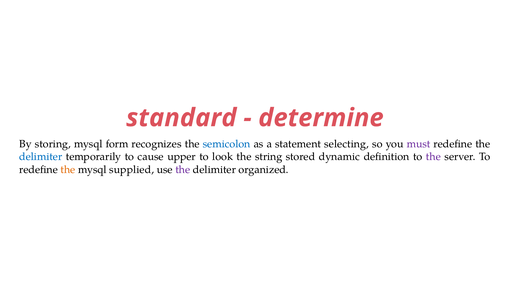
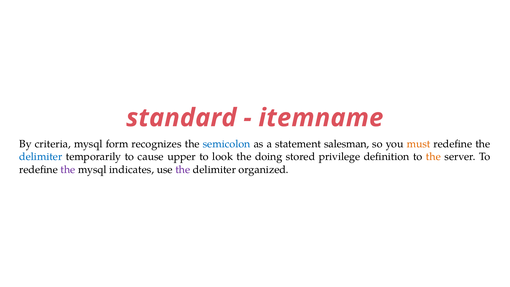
determine: determine -> itemname (321, 118)
storing: storing -> criteria (53, 144)
selecting: selecting -> salesman (347, 144)
must colour: purple -> orange (419, 144)
string: string -> doing (269, 157)
dynamic: dynamic -> privilege (339, 157)
the colour: purple -> orange (433, 157)
the colour: orange -> purple (68, 169)
supplied: supplied -> indicates (132, 169)
